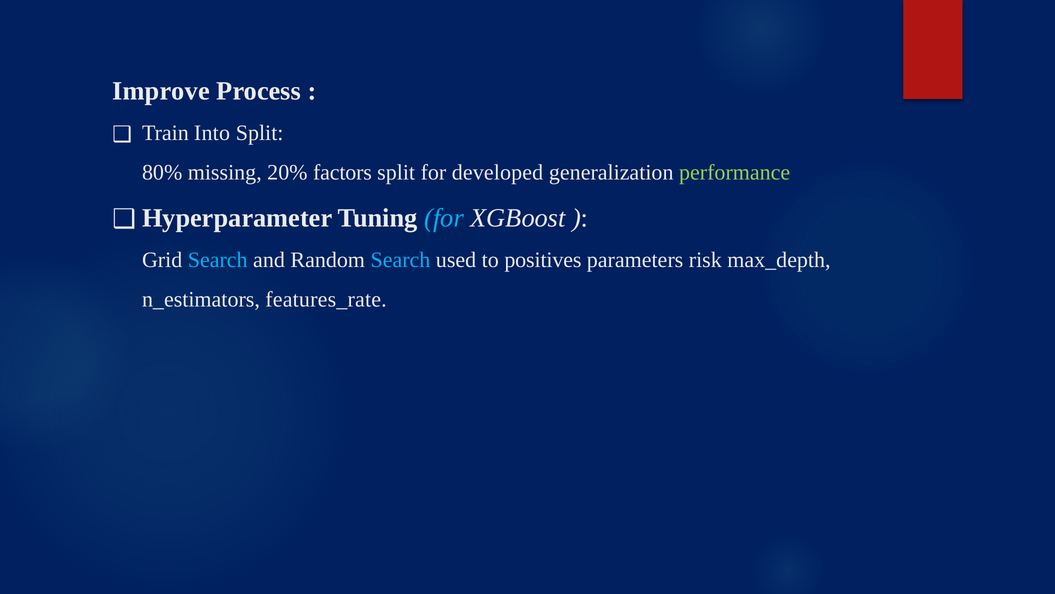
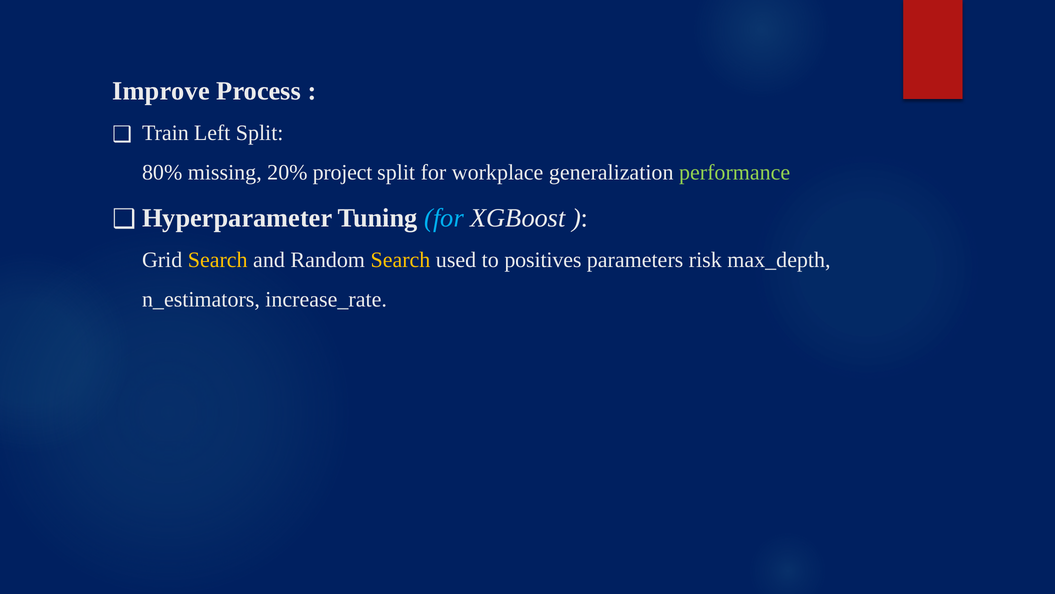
Into: Into -> Left (212, 133)
factors: factors -> project (343, 173)
developed: developed -> workplace (498, 173)
Search colour: light blue -> yellow (218, 260)
Search colour: light blue -> yellow (400, 260)
features_rate: features_rate -> increase_rate (326, 299)
